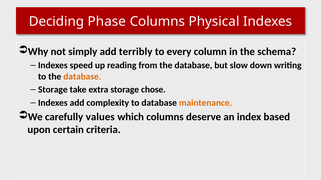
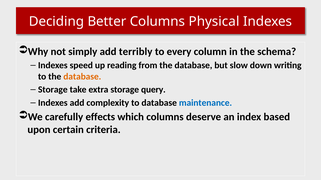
Phase: Phase -> Better (107, 22)
chose: chose -> query (153, 90)
maintenance colour: orange -> blue (205, 103)
values: values -> effects (100, 117)
